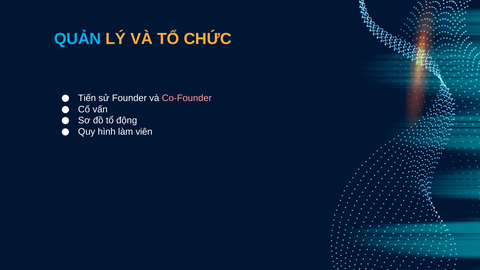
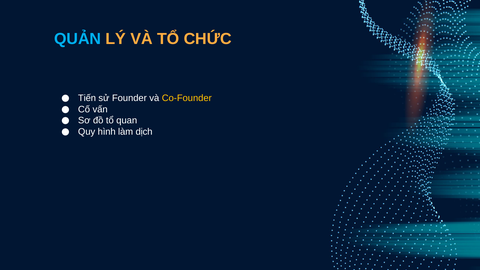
Co-Founder colour: pink -> yellow (187, 98)
động: động -> quan (127, 121)
viên: viên -> dịch (144, 132)
